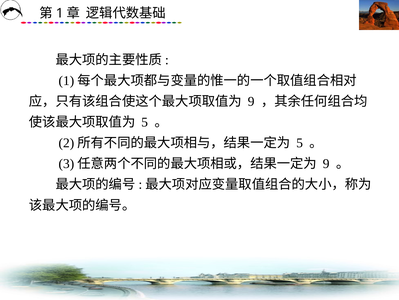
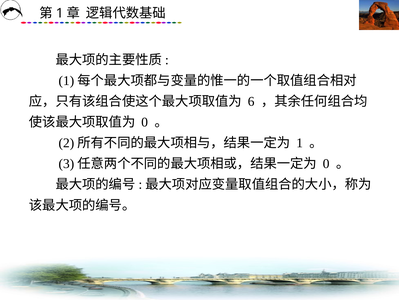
9: 9 -> 6 (251, 101)
5: 5 -> 0 (145, 122)
5: 5 -> 1 (300, 143)
9: 9 -> 0 (326, 163)
